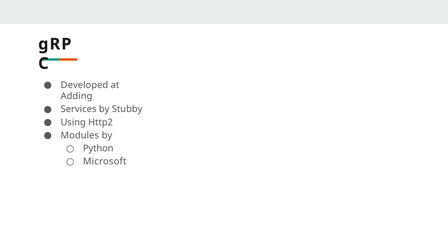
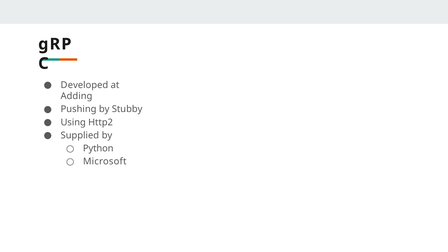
Services: Services -> Pushing (79, 109)
Modules: Modules -> Supplied (80, 135)
